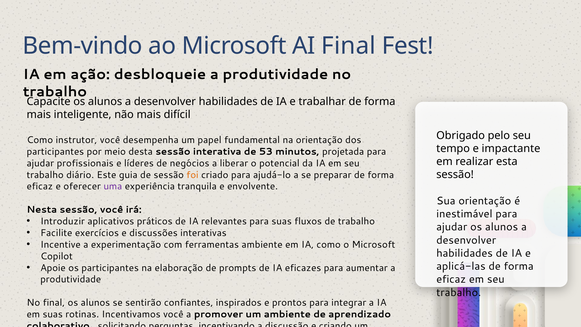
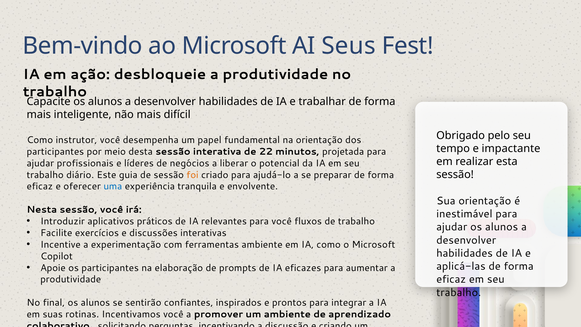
AI Final: Final -> Seus (349, 46)
53: 53 -> 22 (266, 152)
uma colour: purple -> blue (113, 186)
para suas: suas -> você (282, 221)
